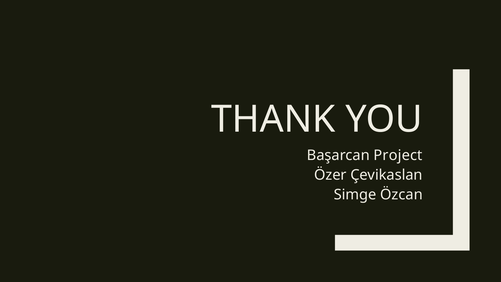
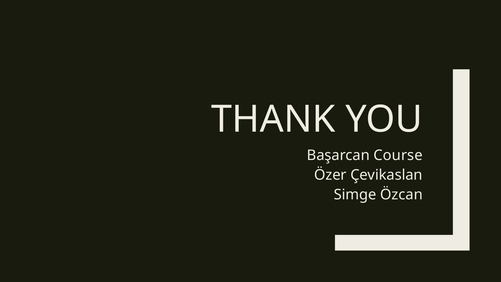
Project: Project -> Course (398, 155)
